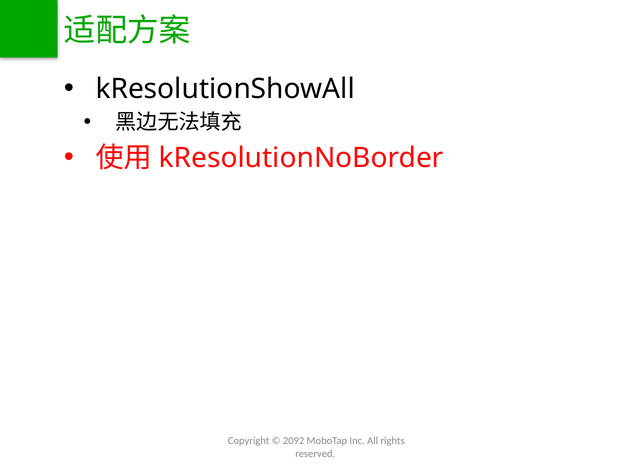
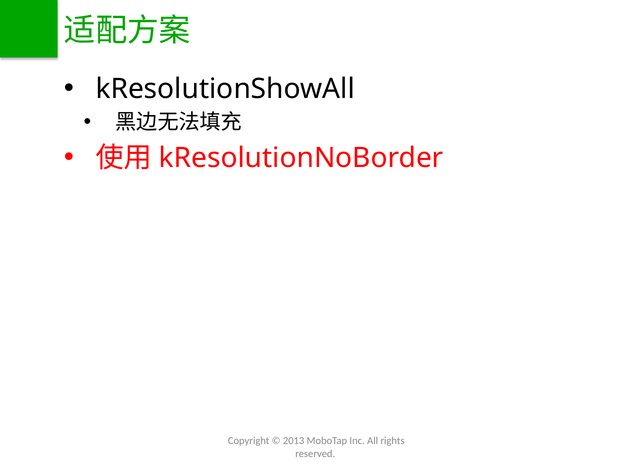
2092: 2092 -> 2013 (294, 441)
